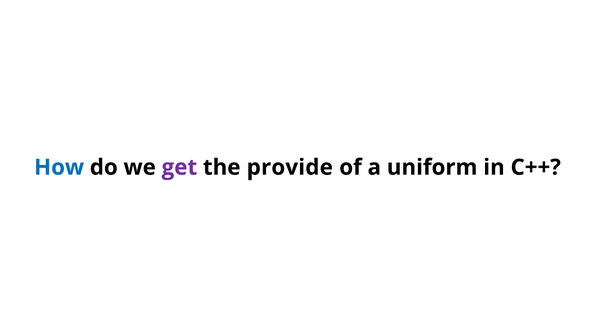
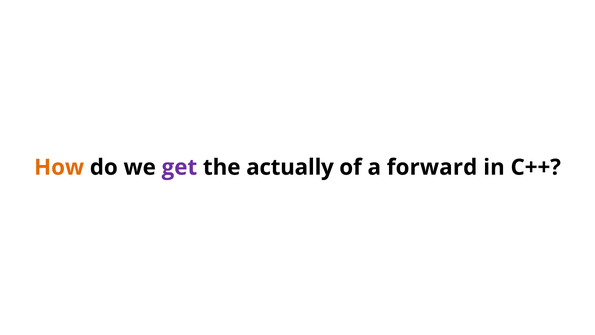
How colour: blue -> orange (59, 167)
provide: provide -> actually (290, 167)
uniform: uniform -> forward (432, 167)
